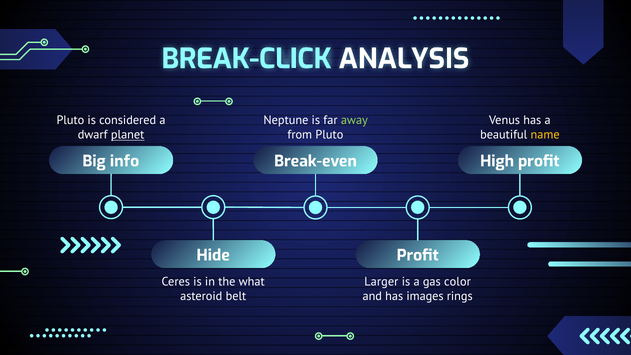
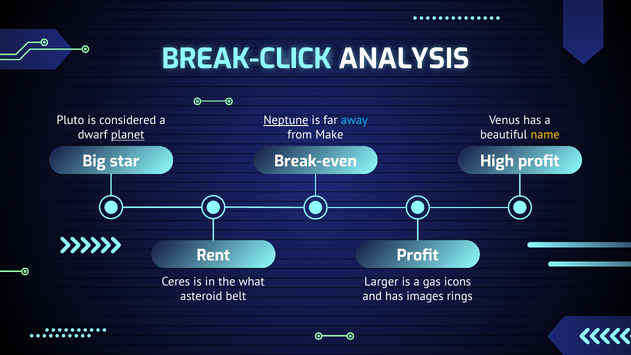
Neptune underline: none -> present (286, 120)
away colour: light green -> light blue (354, 120)
from Pluto: Pluto -> Make (329, 135)
info: info -> star (125, 161)
Hide: Hide -> Rent (213, 255)
color: color -> icons (458, 281)
